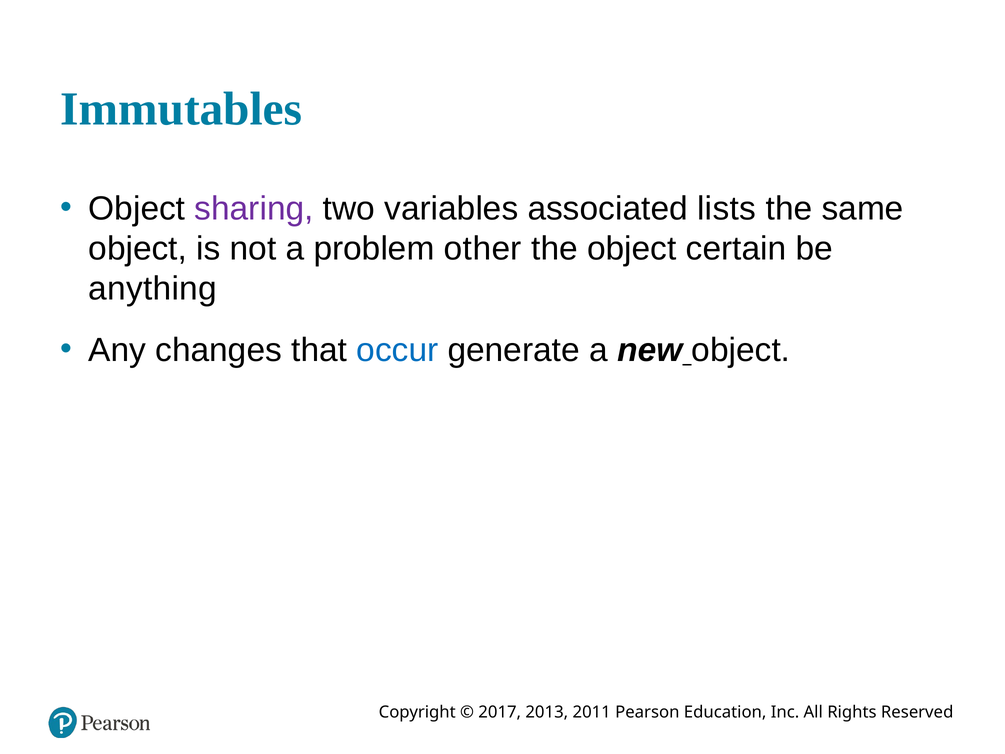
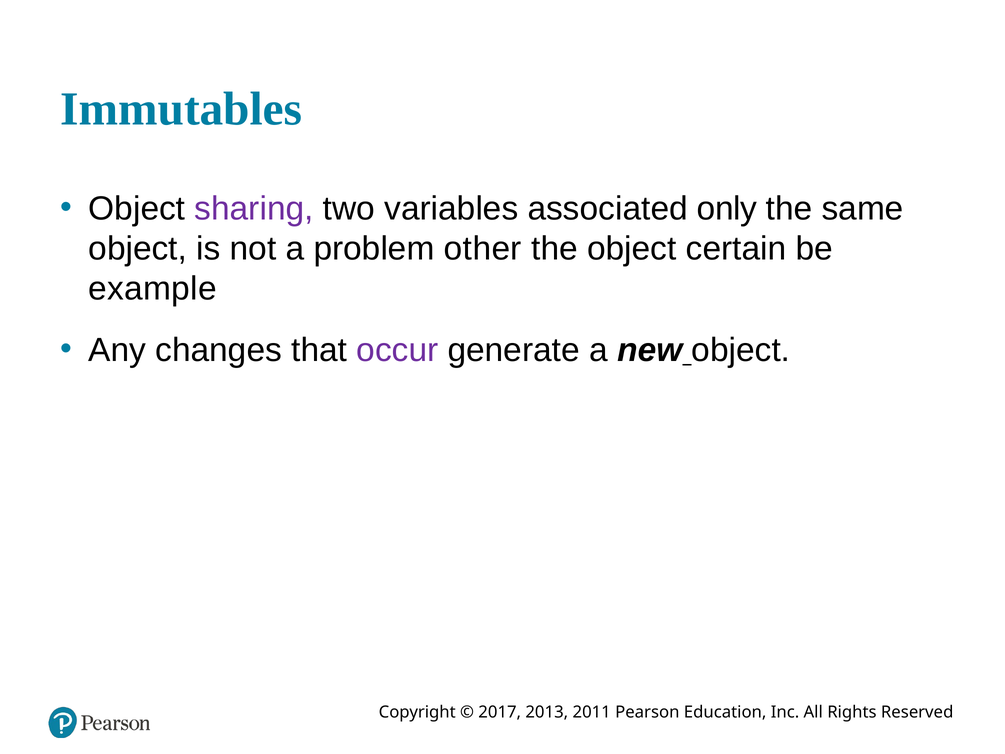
lists: lists -> only (727, 208)
anything: anything -> example (153, 289)
occur colour: blue -> purple (397, 350)
